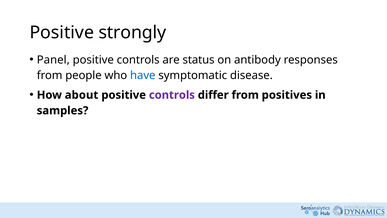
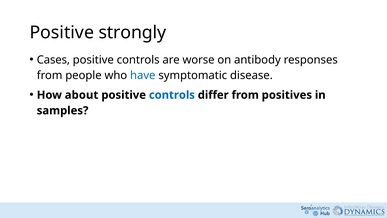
Panel: Panel -> Cases (53, 60)
status: status -> worse (199, 60)
controls colour: purple -> blue (172, 95)
